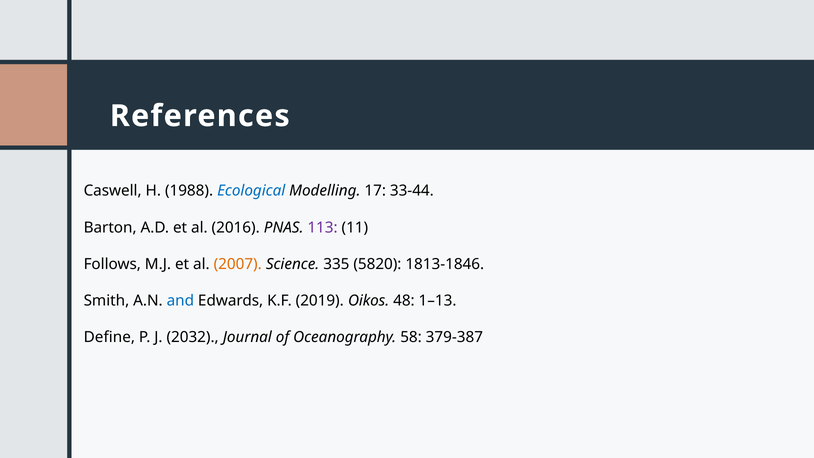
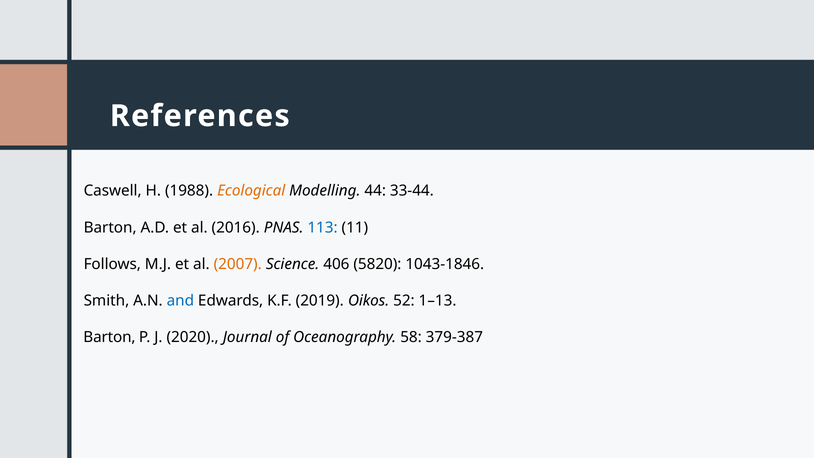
Ecological colour: blue -> orange (251, 191)
17: 17 -> 44 (375, 191)
113 colour: purple -> blue (323, 227)
335: 335 -> 406 (336, 264)
1813-1846: 1813-1846 -> 1043-1846 (445, 264)
48: 48 -> 52 (404, 301)
Define: Define -> Barton (109, 337)
2032: 2032 -> 2020 (193, 337)
